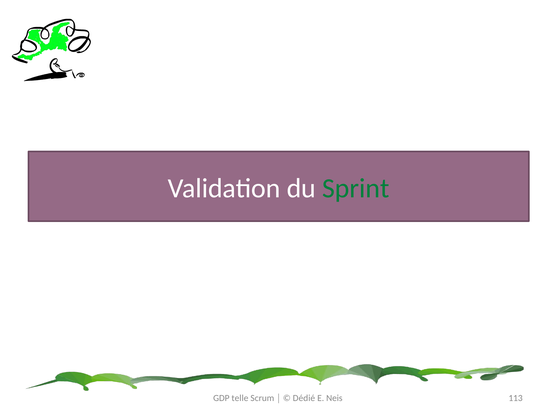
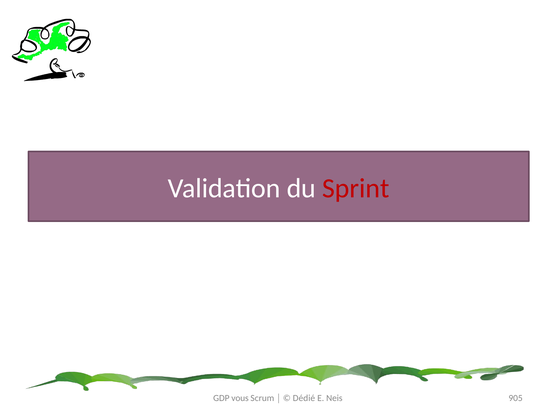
Sprint colour: green -> red (356, 188)
telle: telle -> vous (240, 398)
113: 113 -> 905 (516, 398)
